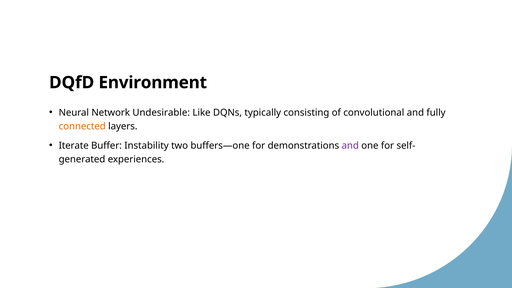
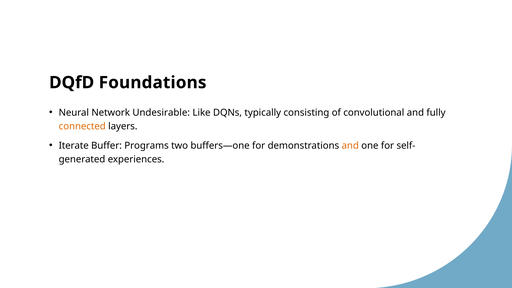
Environment: Environment -> Foundations (153, 83)
Instability: Instability -> Programs (147, 146)
and colour: purple -> orange (350, 146)
